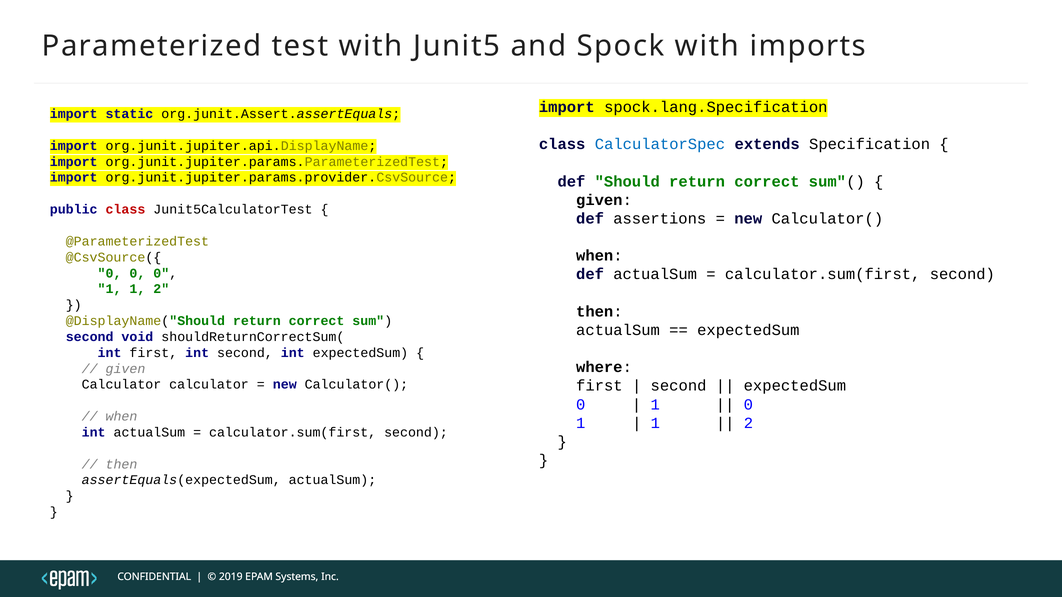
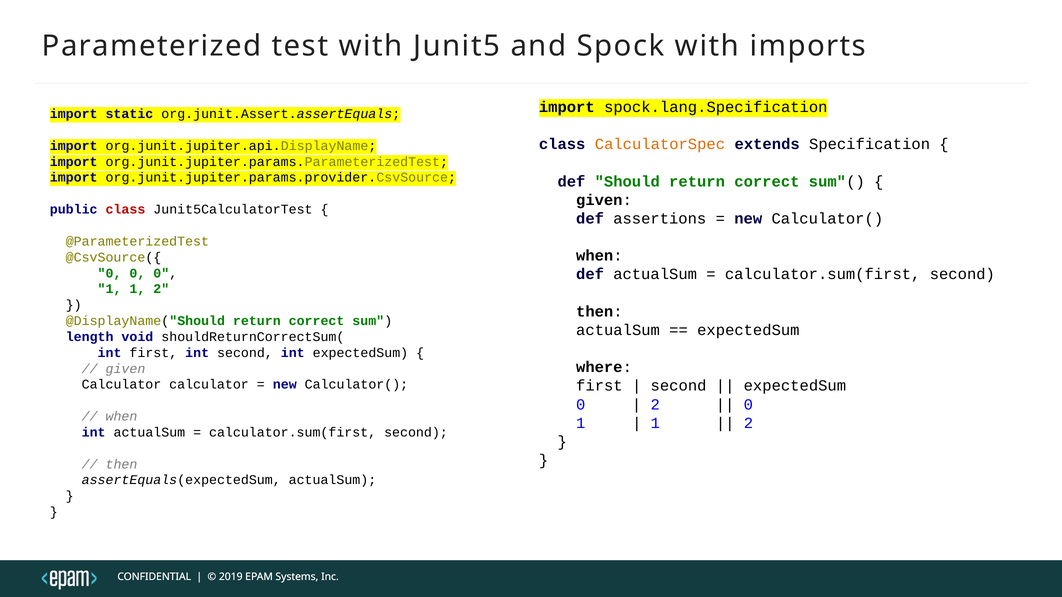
CalculatorSpec colour: blue -> orange (660, 144)
second: second -> length (90, 337)
1: 1 -> 2 (655, 405)
